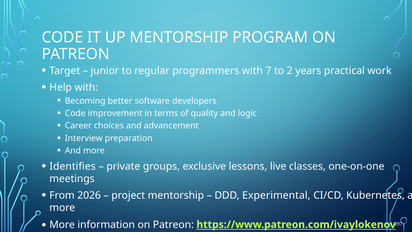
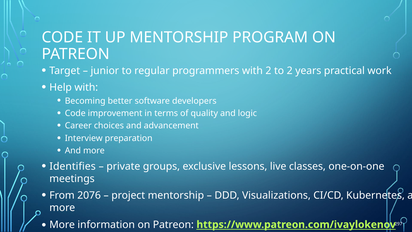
with 7: 7 -> 2 (268, 71)
2026: 2026 -> 2076 (89, 195)
Experimental: Experimental -> Visualizations (276, 195)
